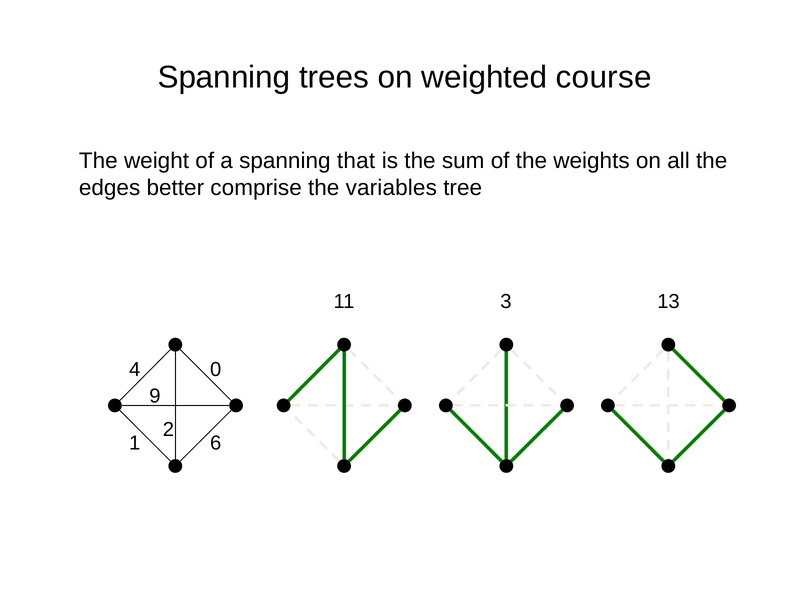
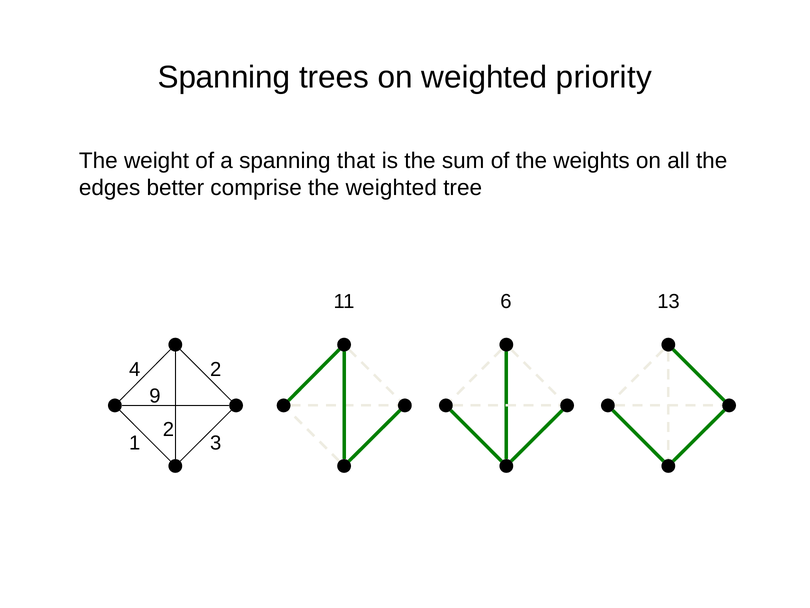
course: course -> priority (604, 77)
the variables: variables -> weighted (391, 188)
3: 3 -> 6 (506, 301)
4 0: 0 -> 2 (216, 369)
6: 6 -> 3 (216, 443)
